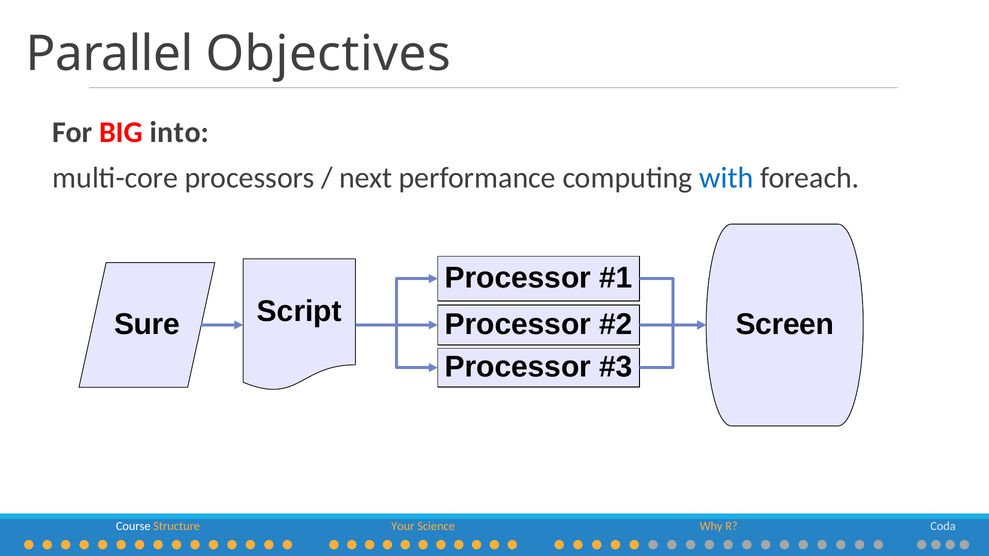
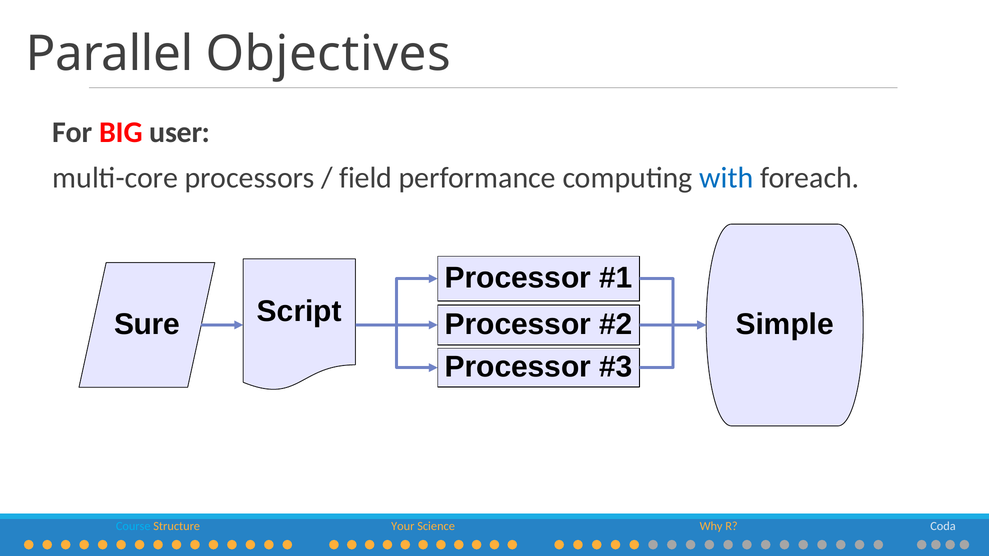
into: into -> user (180, 132)
next: next -> field (366, 178)
Screen: Screen -> Simple (785, 325)
Course colour: white -> light blue (133, 526)
